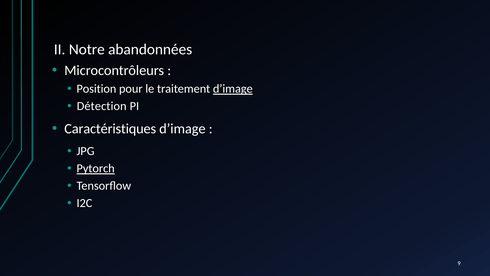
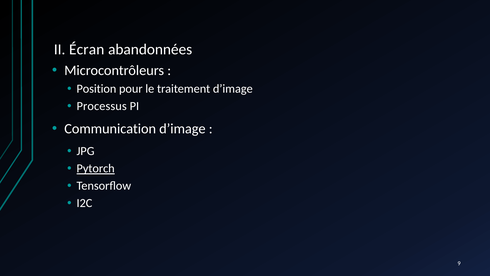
Notre: Notre -> Écran (87, 49)
d’image underline: present -> none (233, 89)
Détection: Détection -> Processus (102, 106)
Caractéristiques: Caractéristiques -> Communication (110, 129)
